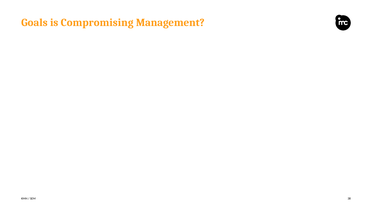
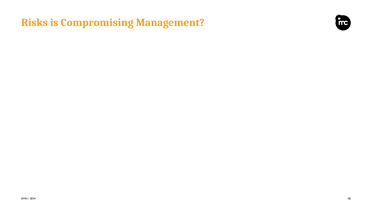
Goals: Goals -> Risks (34, 23)
